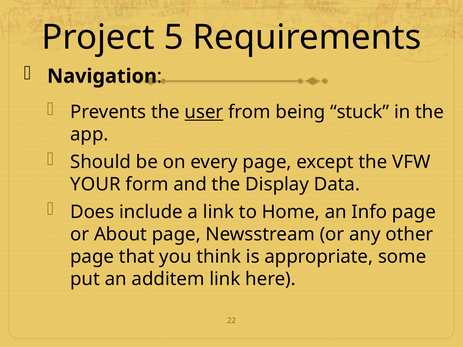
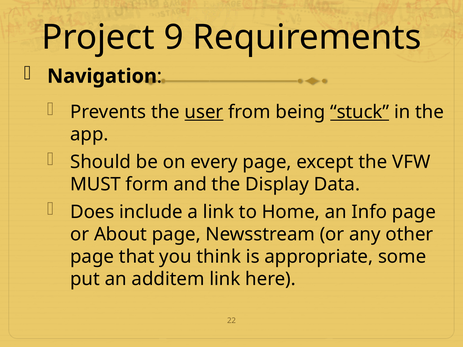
5: 5 -> 9 (174, 37)
stuck underline: none -> present (360, 112)
YOUR: YOUR -> MUST (96, 184)
